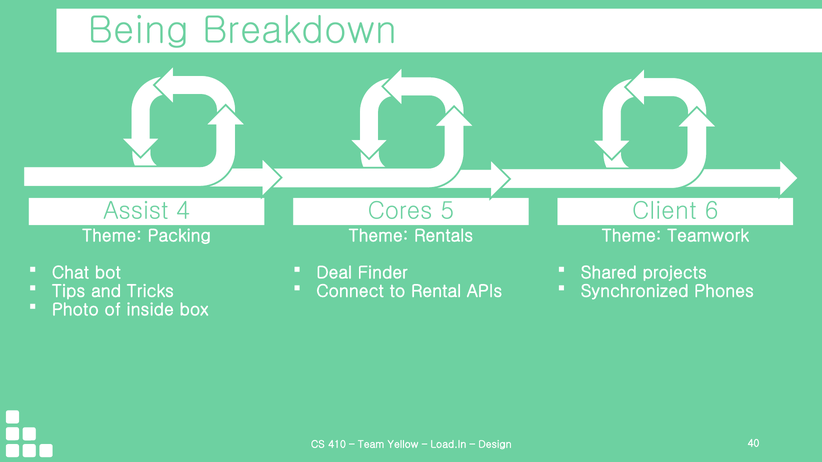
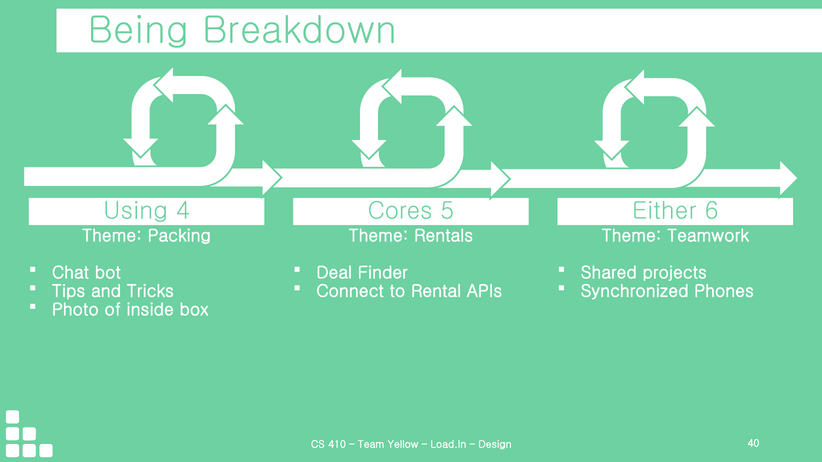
Assist: Assist -> Using (136, 211)
Client: Client -> Either (664, 211)
